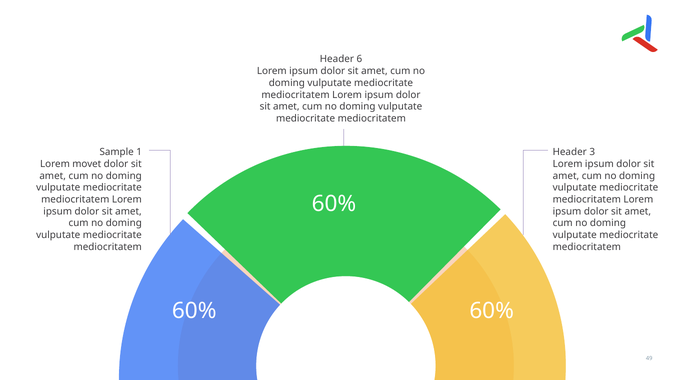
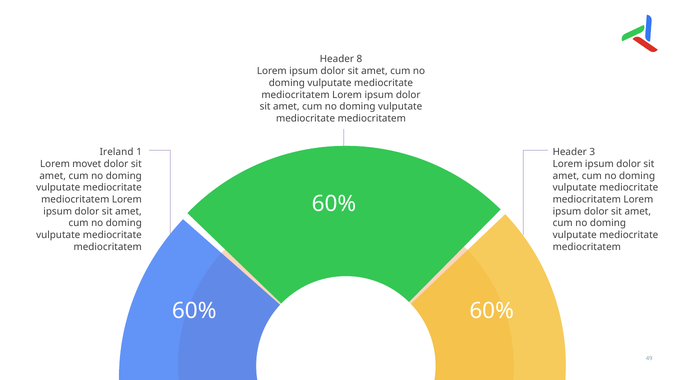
6: 6 -> 8 (359, 59)
Sample: Sample -> Ireland (117, 152)
